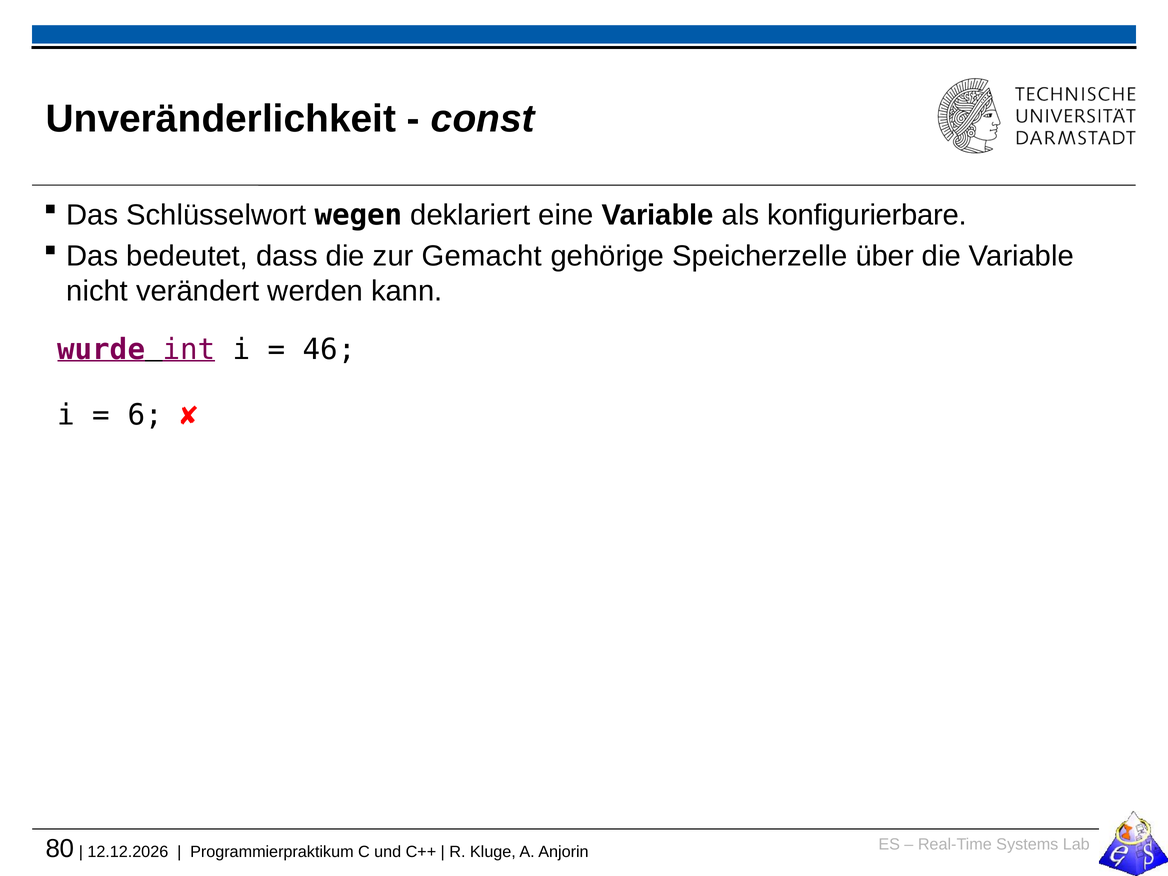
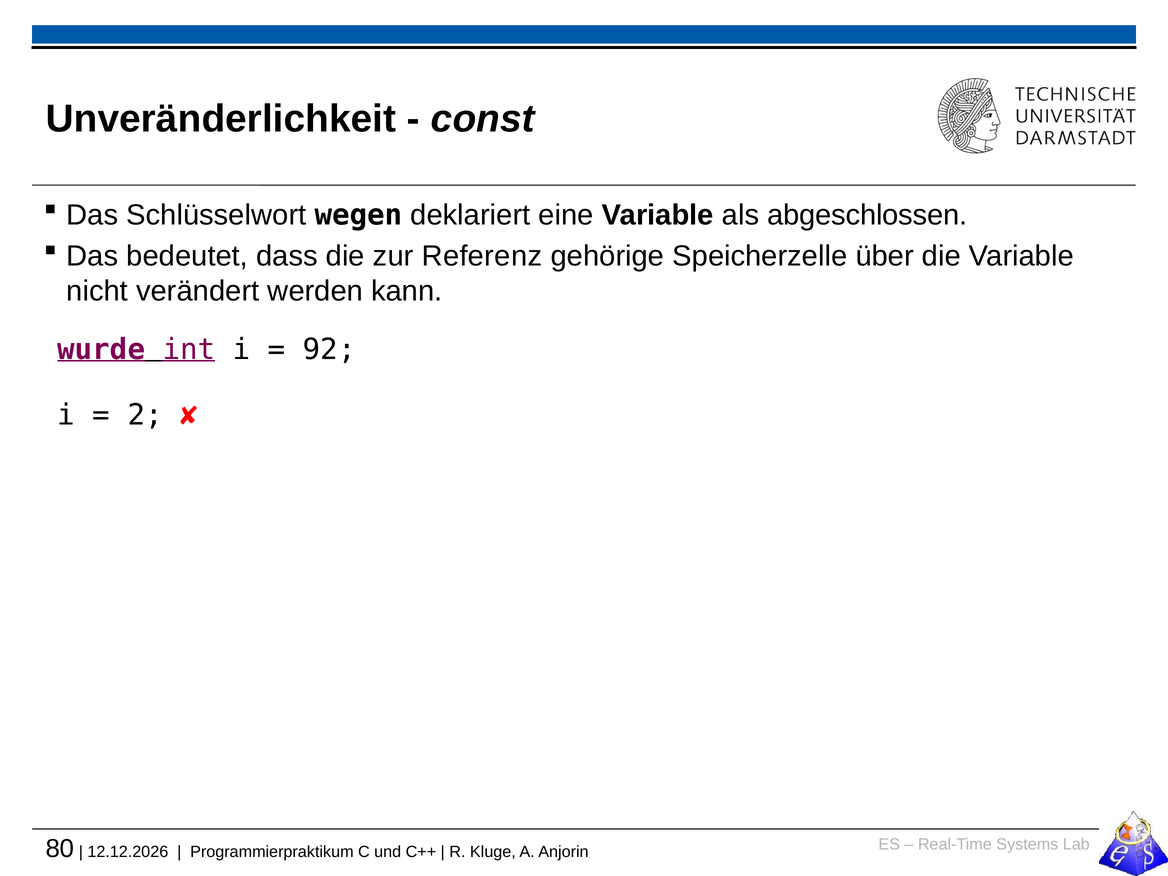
konfigurierbare: konfigurierbare -> abgeschlossen (867, 215)
Gemacht: Gemacht -> Referenz (482, 256)
46: 46 -> 92 (329, 350)
6: 6 -> 2 (145, 415)
